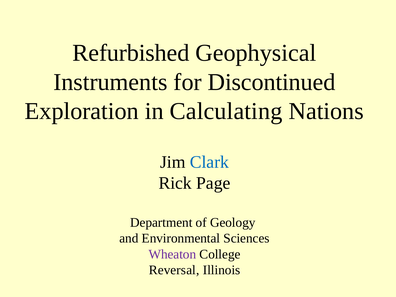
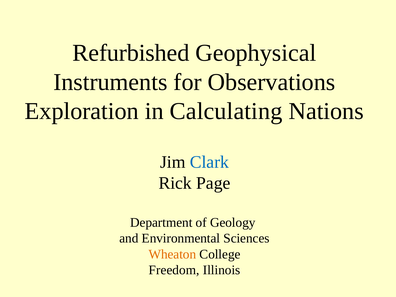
Discontinued: Discontinued -> Observations (272, 82)
Wheaton colour: purple -> orange (172, 254)
Reversal: Reversal -> Freedom (174, 270)
